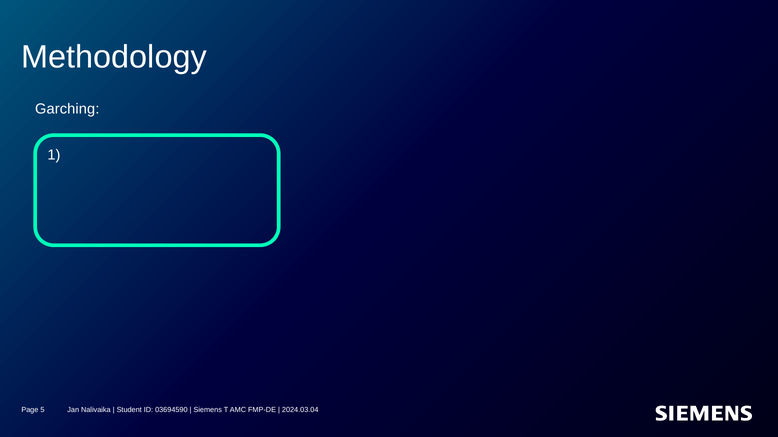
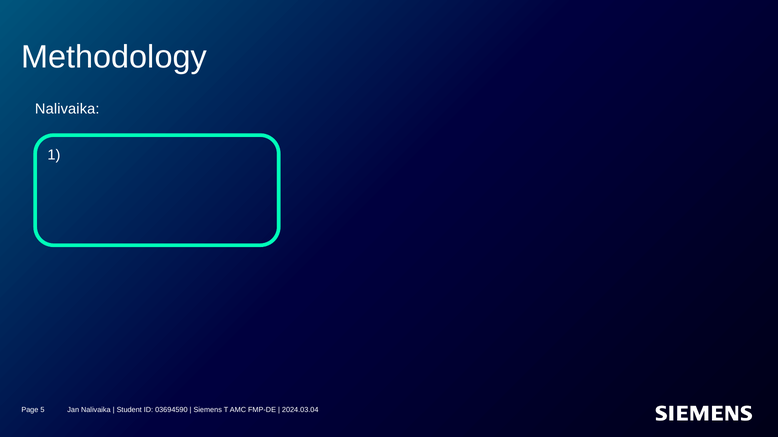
Garching: Garching -> Nalivaika (67, 109)
